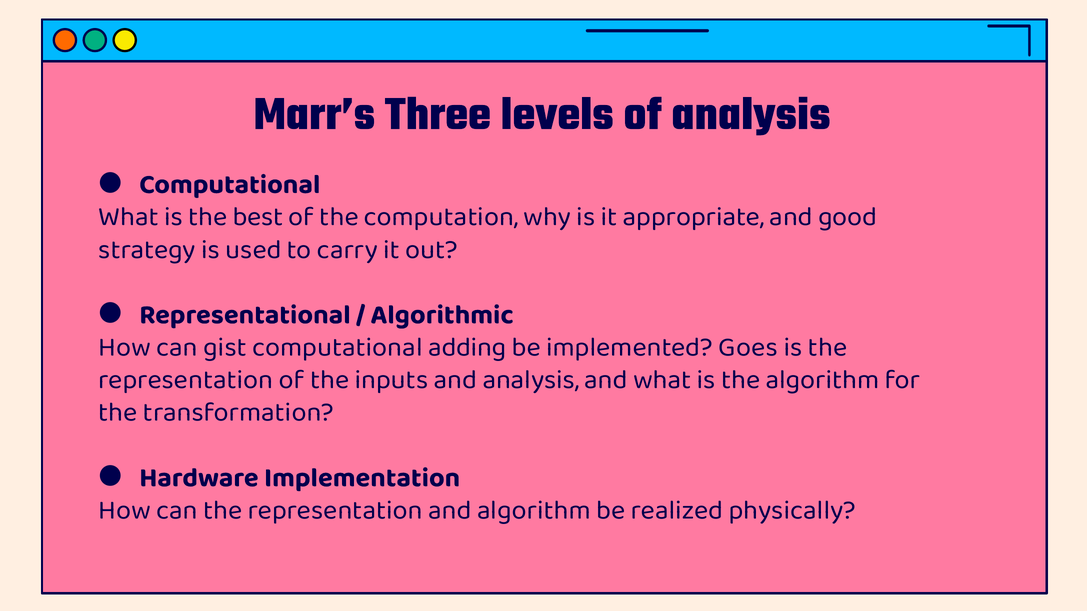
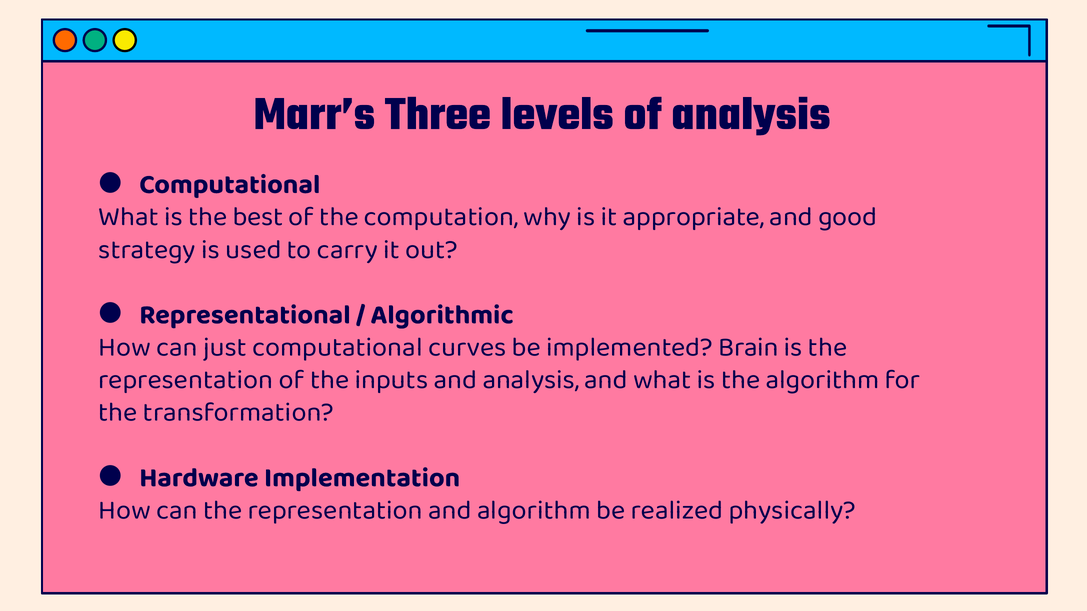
gist: gist -> just (225, 347)
adding: adding -> curves (467, 347)
Goes: Goes -> Brain (748, 347)
